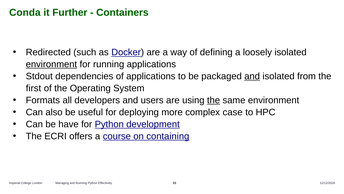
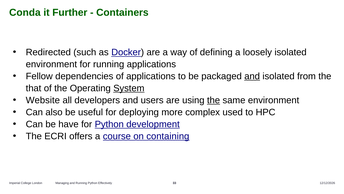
environment underline: present -> none (51, 64)
Stdout: Stdout -> Fellow (39, 76)
first: first -> that (34, 88)
System underline: none -> present (129, 88)
Formats: Formats -> Website (43, 100)
case: case -> used (233, 112)
